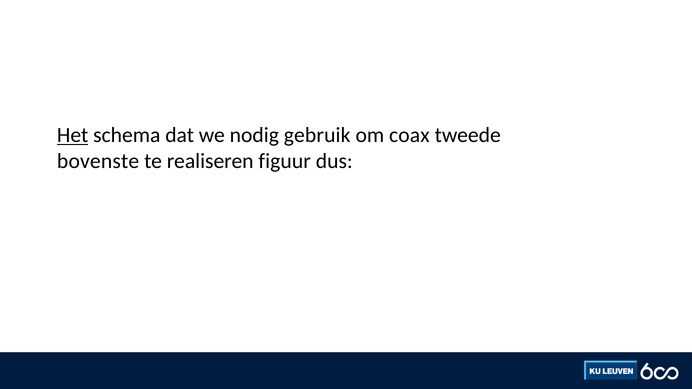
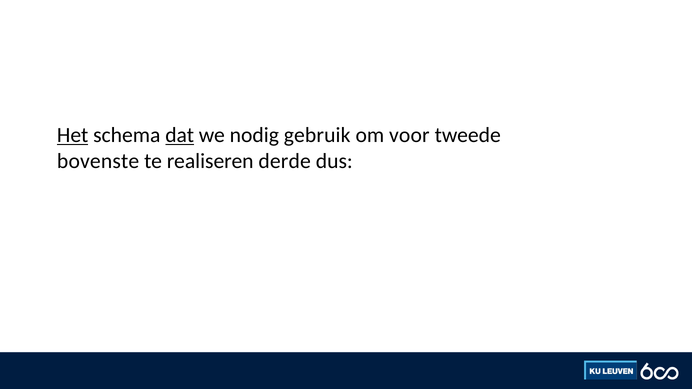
dat underline: none -> present (180, 135)
coax: coax -> voor (409, 135)
figuur: figuur -> derde (285, 161)
